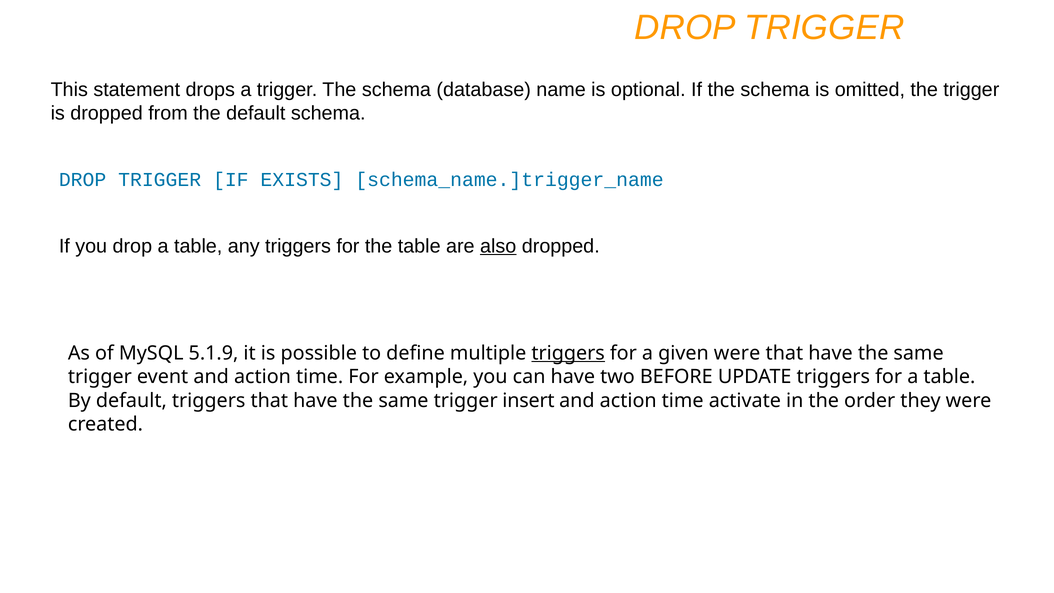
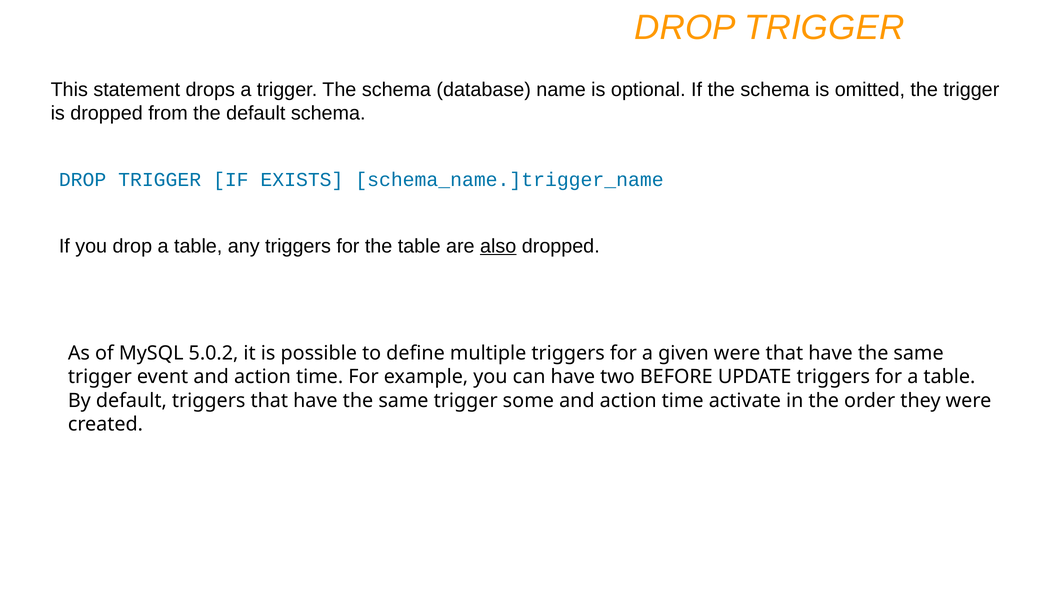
5.1.9: 5.1.9 -> 5.0.2 (213, 353)
triggers underline: present -> none (568, 353)
insert: insert -> some (528, 400)
